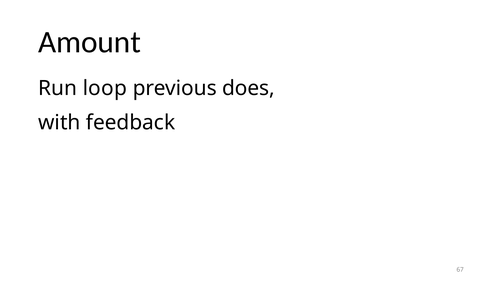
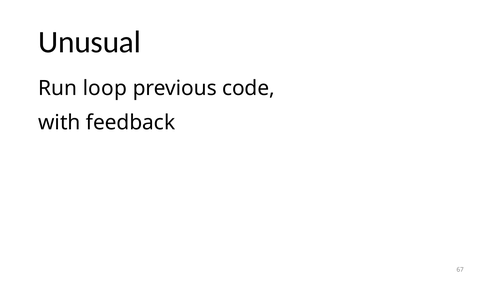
Amount: Amount -> Unusual (90, 42)
does: does -> code (248, 88)
